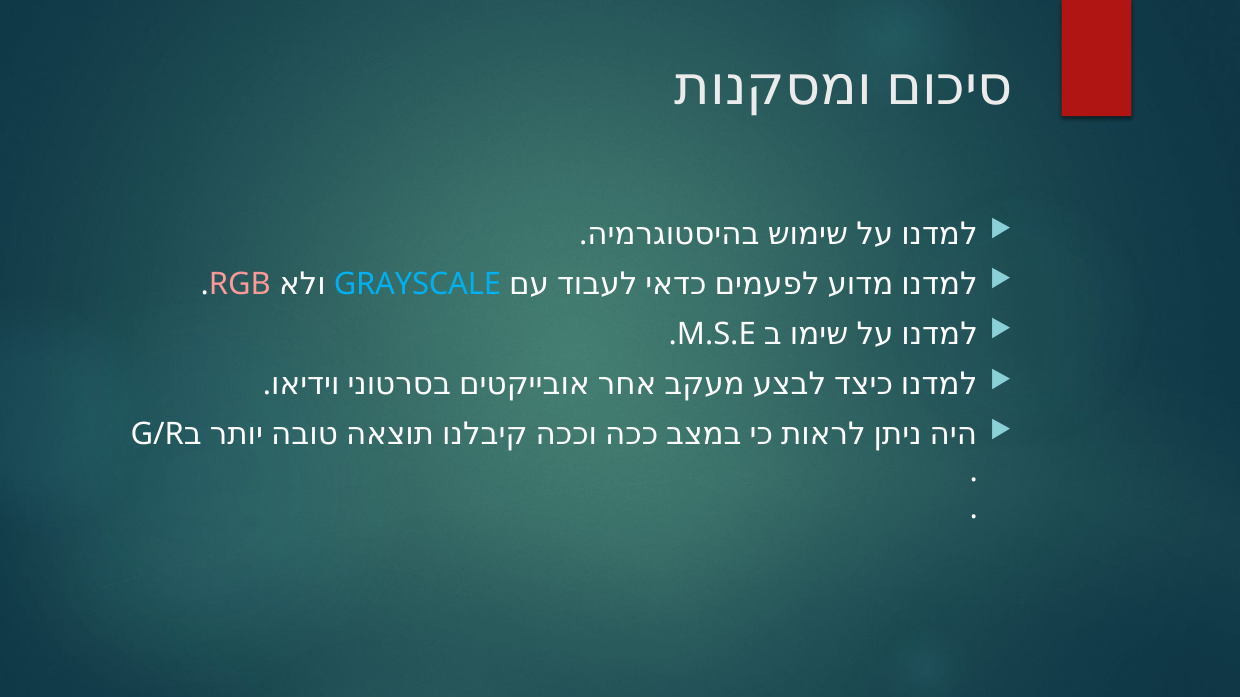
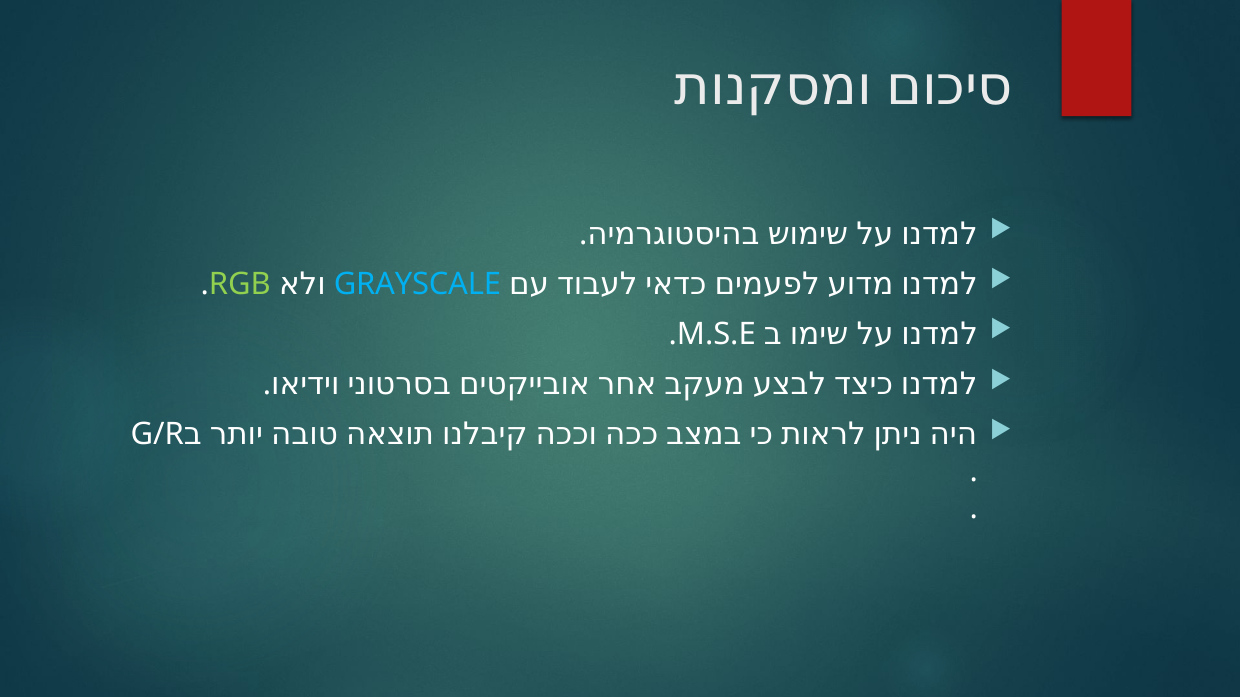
RGB colour: pink -> light green (240, 284)
